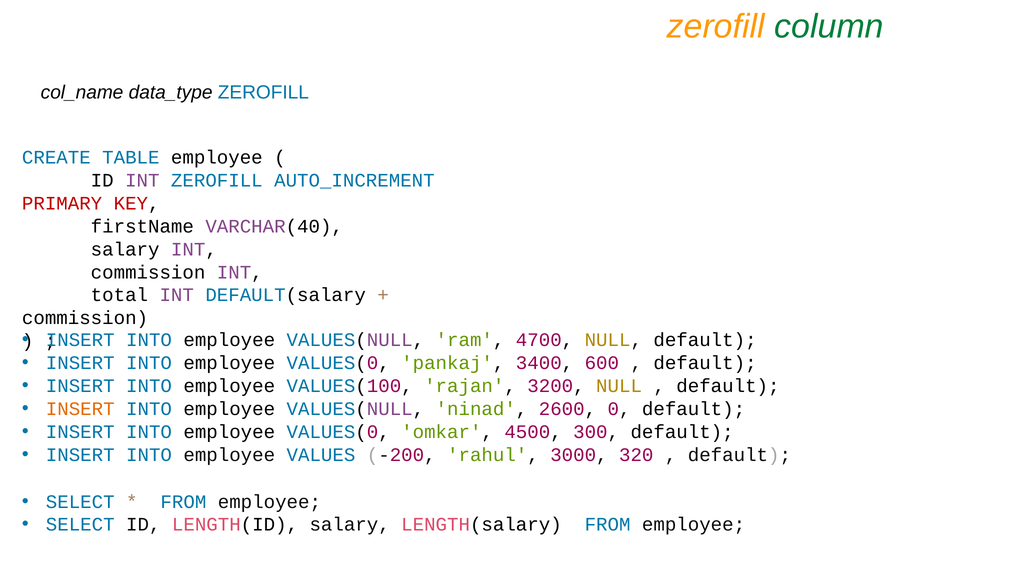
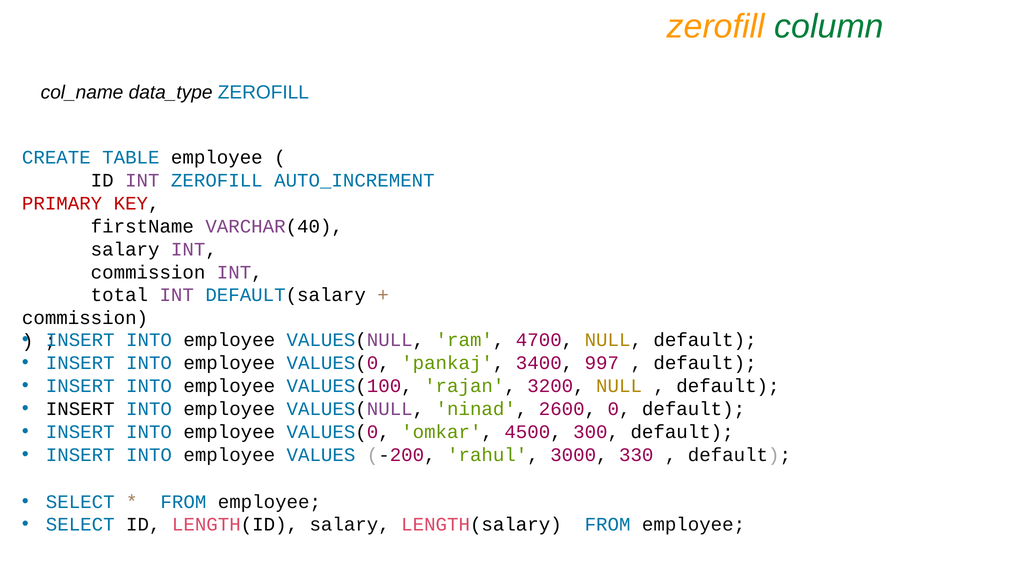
600: 600 -> 997 (602, 363)
INSERT colour: orange -> black (80, 409)
320: 320 -> 330 (636, 455)
